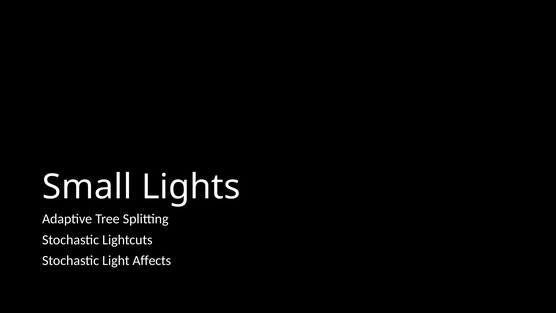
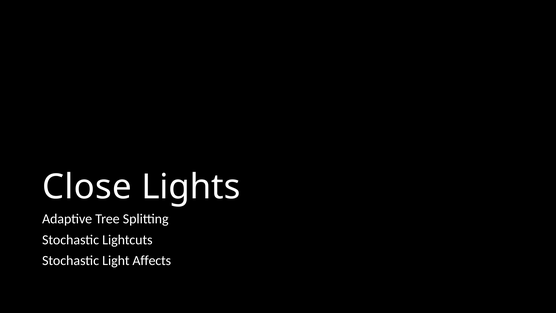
Small: Small -> Close (87, 187)
